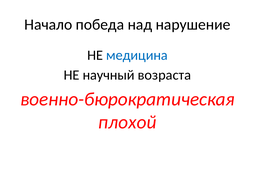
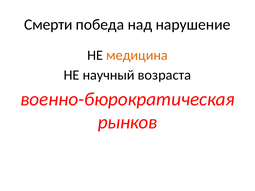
Начало: Начало -> Смерти (48, 25)
медицина colour: blue -> orange (137, 55)
плохой: плохой -> рынков (128, 122)
